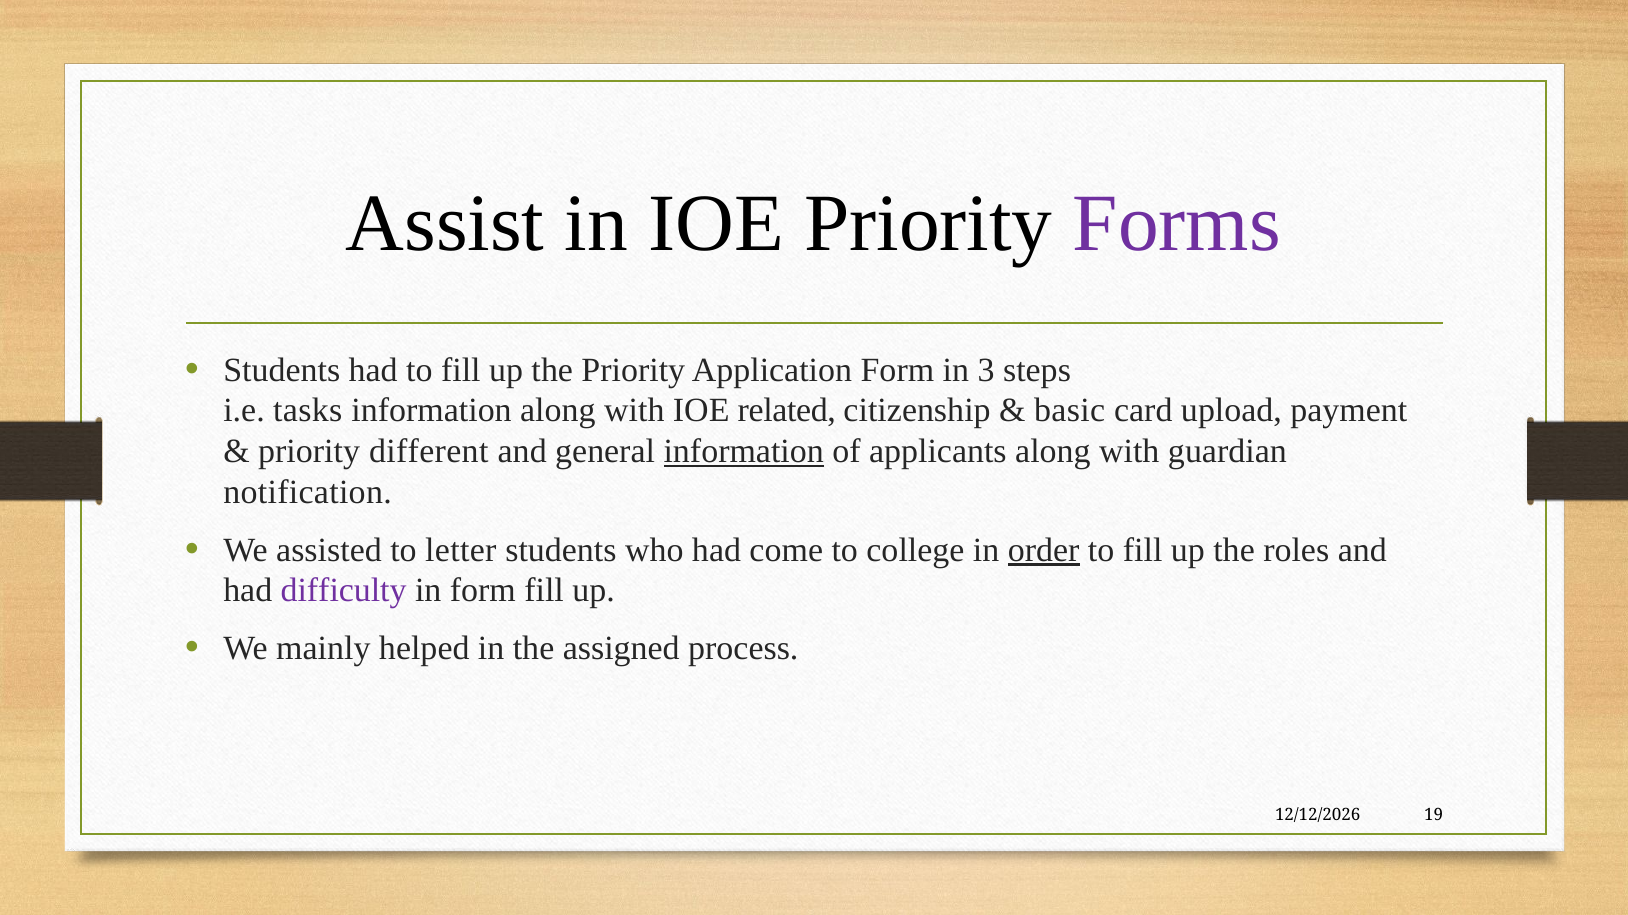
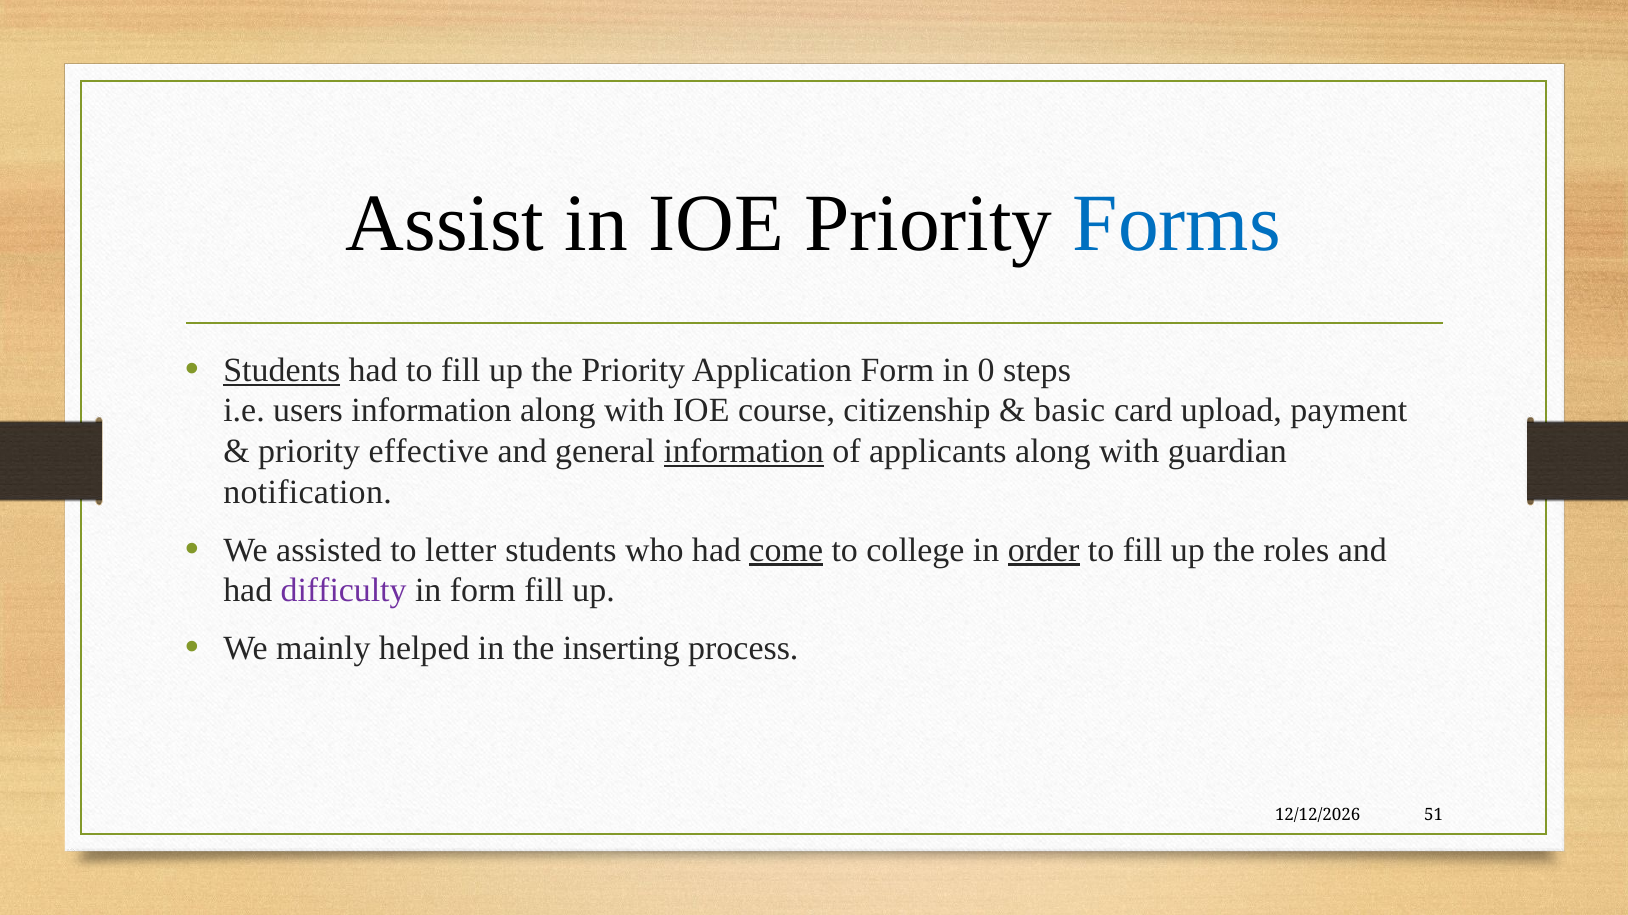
Forms colour: purple -> blue (1177, 224)
Students underline: none -> present (282, 370)
3: 3 -> 0 (986, 370)
tasks: tasks -> users (308, 411)
related: related -> course (787, 411)
different: different -> effective (429, 452)
come underline: none -> present (786, 550)
assigned: assigned -> inserting (621, 649)
19: 19 -> 51 (1434, 816)
